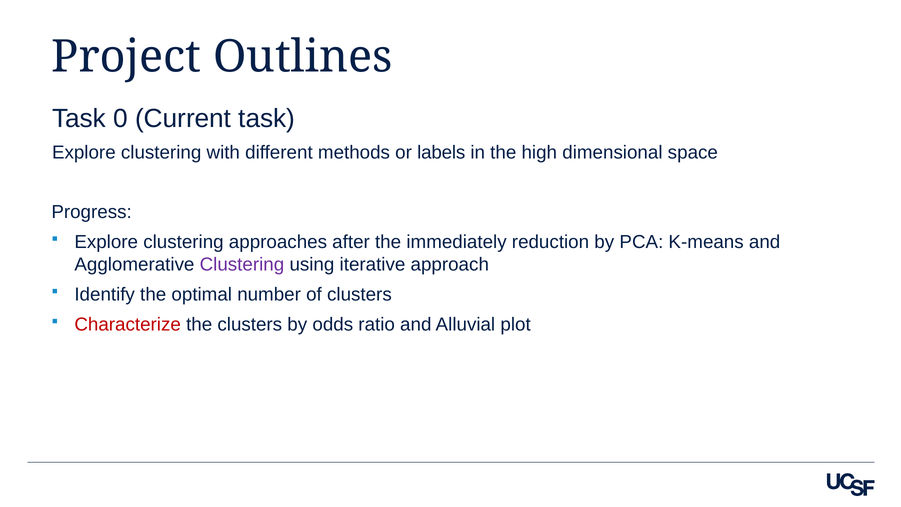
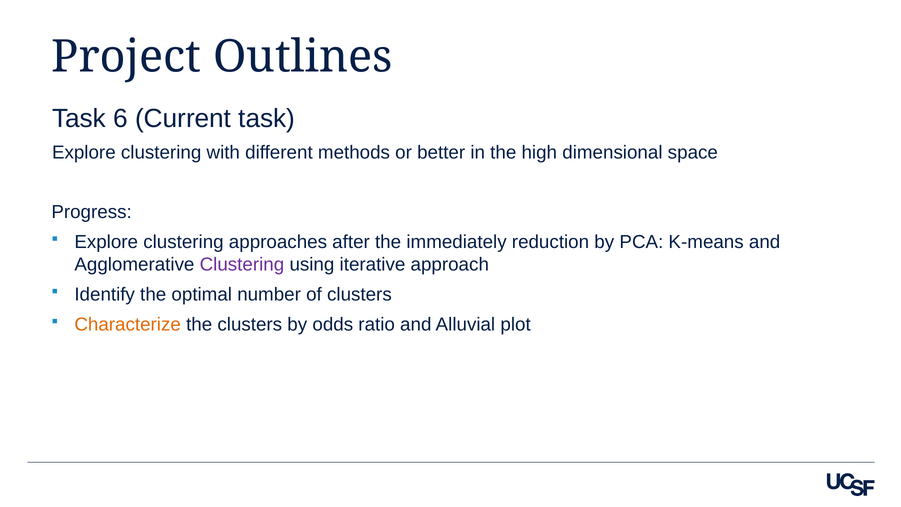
0: 0 -> 6 (120, 118)
labels: labels -> better (441, 153)
Characterize colour: red -> orange (128, 325)
